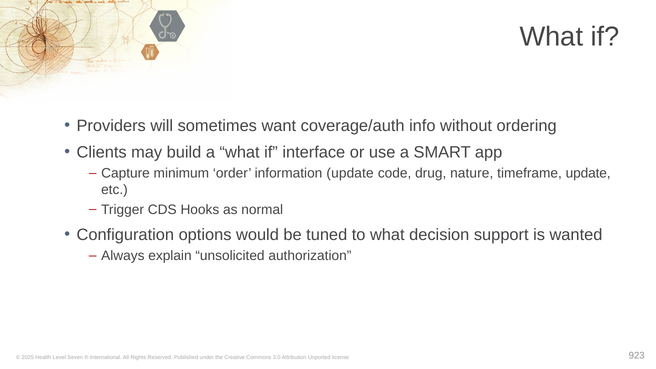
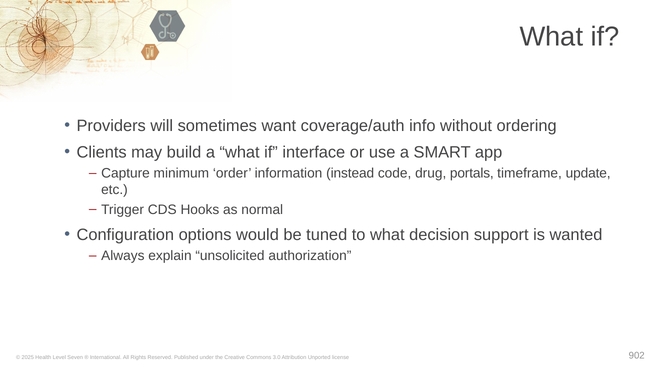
information update: update -> instead (350, 173)
nature: nature -> portals (472, 173)
923: 923 -> 902 (637, 356)
